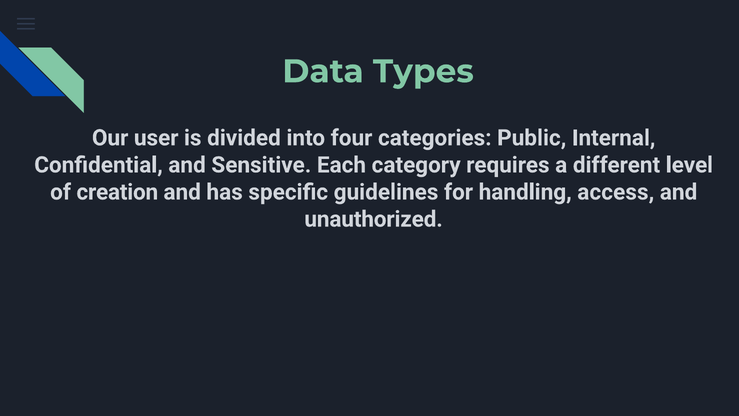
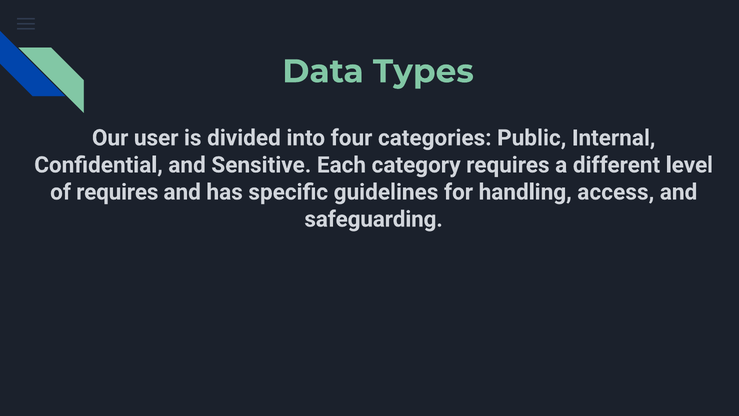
of creation: creation -> requires (117, 192)
unauthorized: unauthorized -> safeguarding (374, 219)
